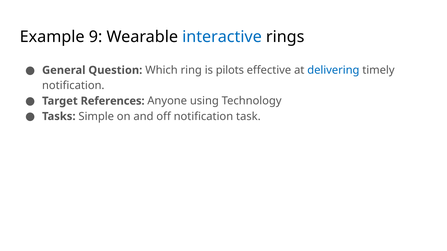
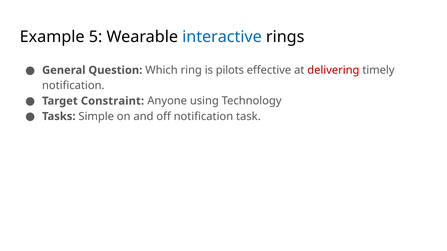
9: 9 -> 5 (96, 37)
delivering colour: blue -> red (333, 70)
References: References -> Constraint (112, 101)
